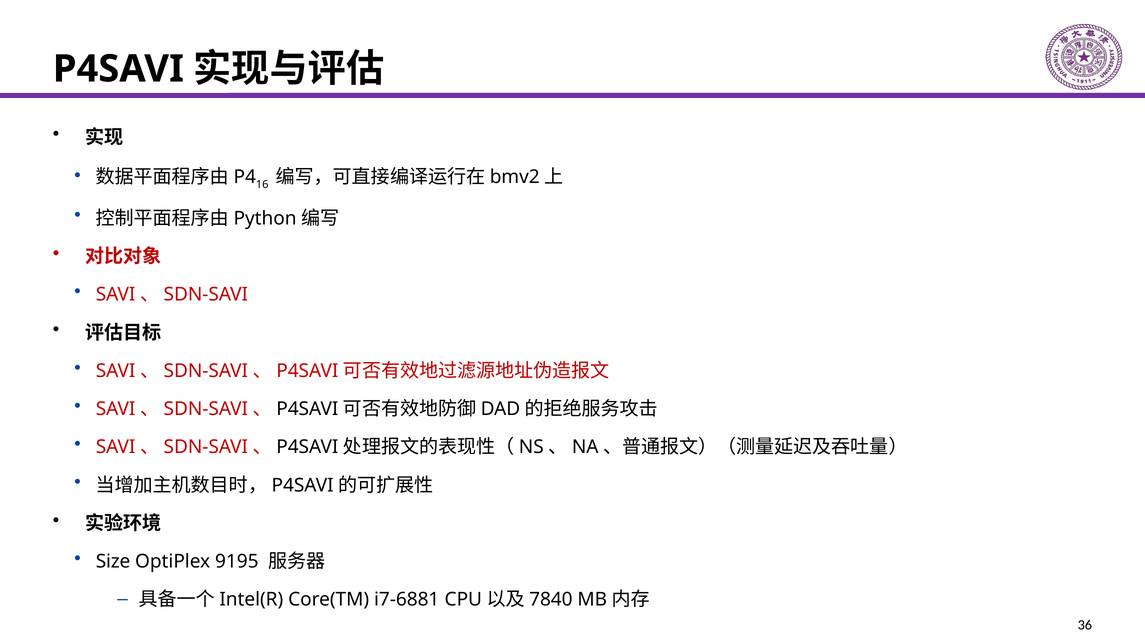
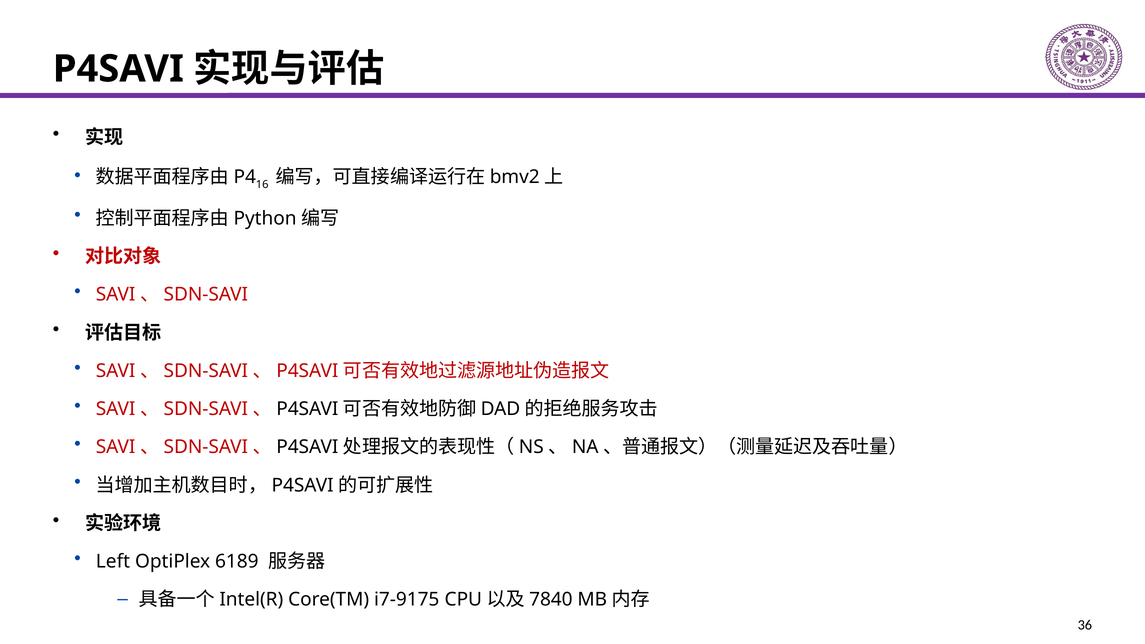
Size: Size -> Left (113, 561)
9195: 9195 -> 6189 (237, 561)
i7-6881: i7-6881 -> i7-9175 (407, 600)
